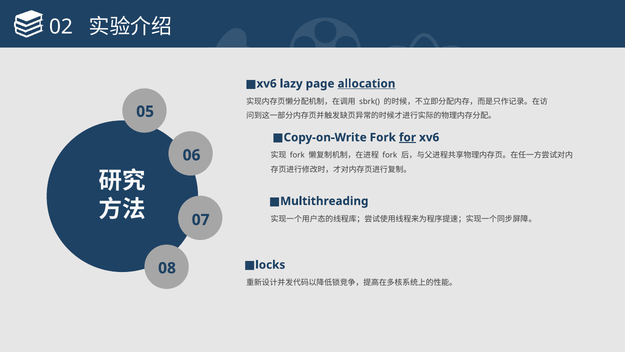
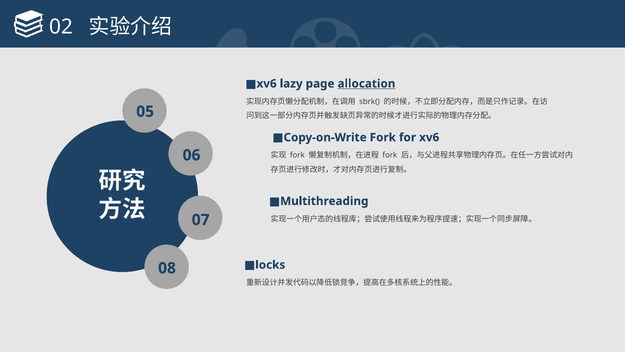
for underline: present -> none (407, 137)
